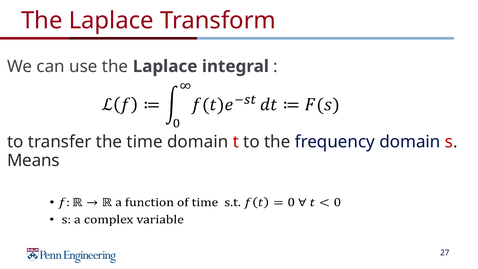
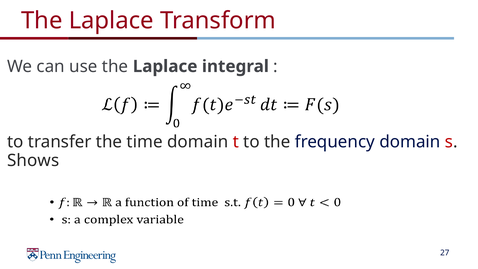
Means: Means -> Shows (33, 161)
